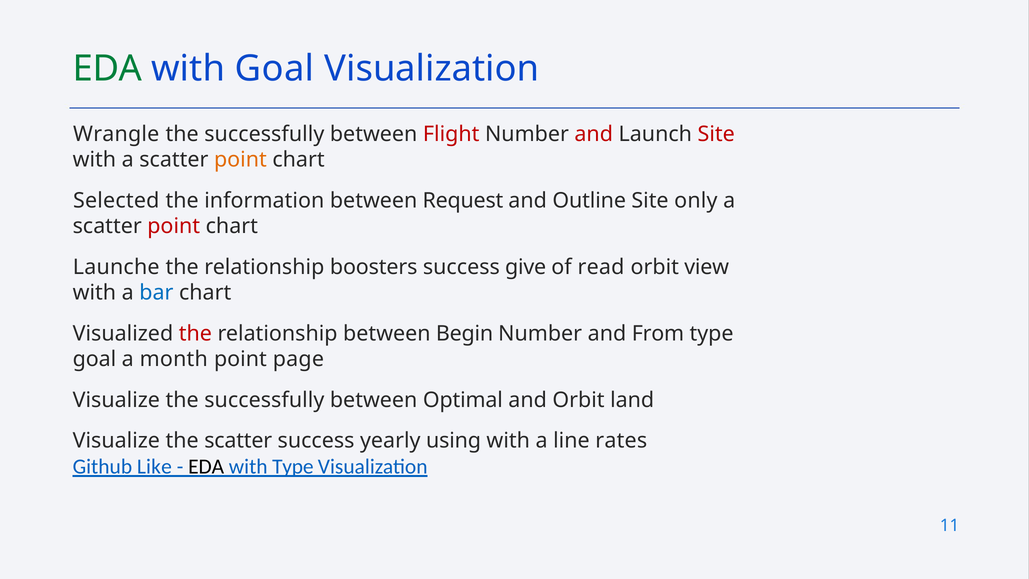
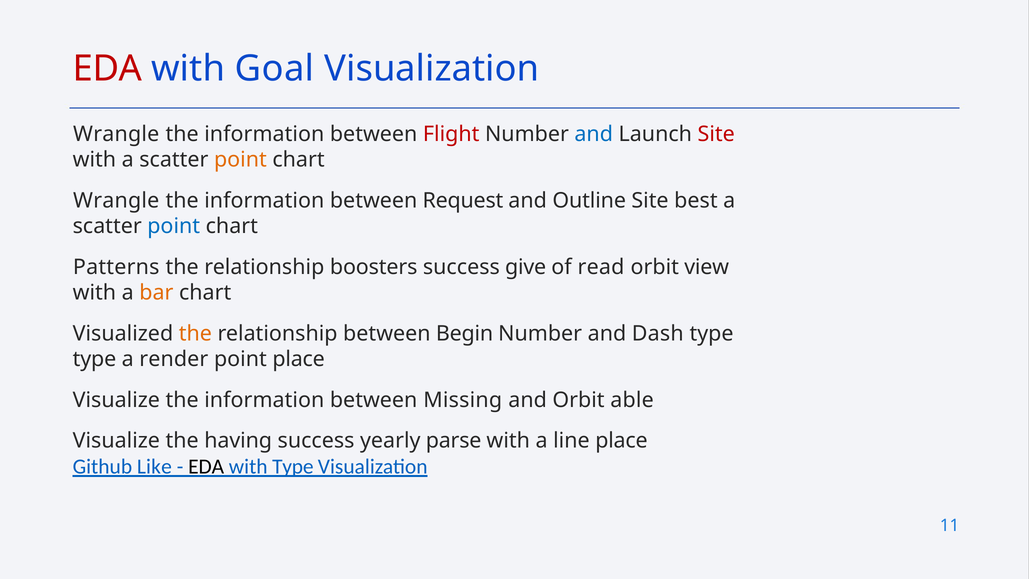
EDA colour: green -> red (107, 69)
successfully: successfully -> information (264, 134)
and colour: red -> blue (594, 134)
Selected: Selected -> Wrangle (116, 200)
only: only -> best (696, 200)
point colour: red -> blue (174, 226)
Launche: Launche -> Patterns (116, 267)
bar colour: blue -> orange (156, 293)
the colour: red -> orange (195, 333)
From: From -> Dash (658, 333)
goal: goal -> type (94, 359)
month: month -> render (174, 359)
point page: page -> place (299, 359)
Visualize the successfully: successfully -> information (264, 400)
Optimal: Optimal -> Missing (463, 400)
land: land -> able (632, 400)
the scatter: scatter -> having (238, 441)
using: using -> parse (454, 441)
line rates: rates -> place (621, 441)
